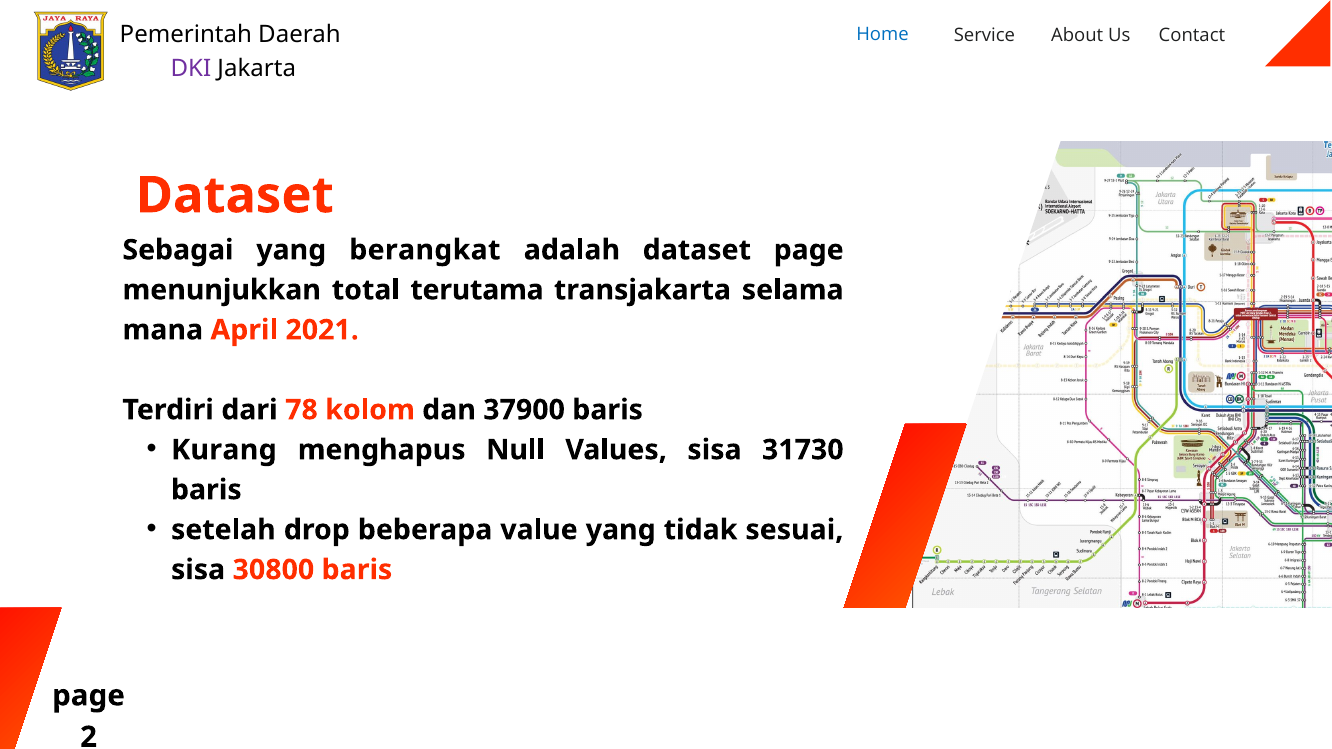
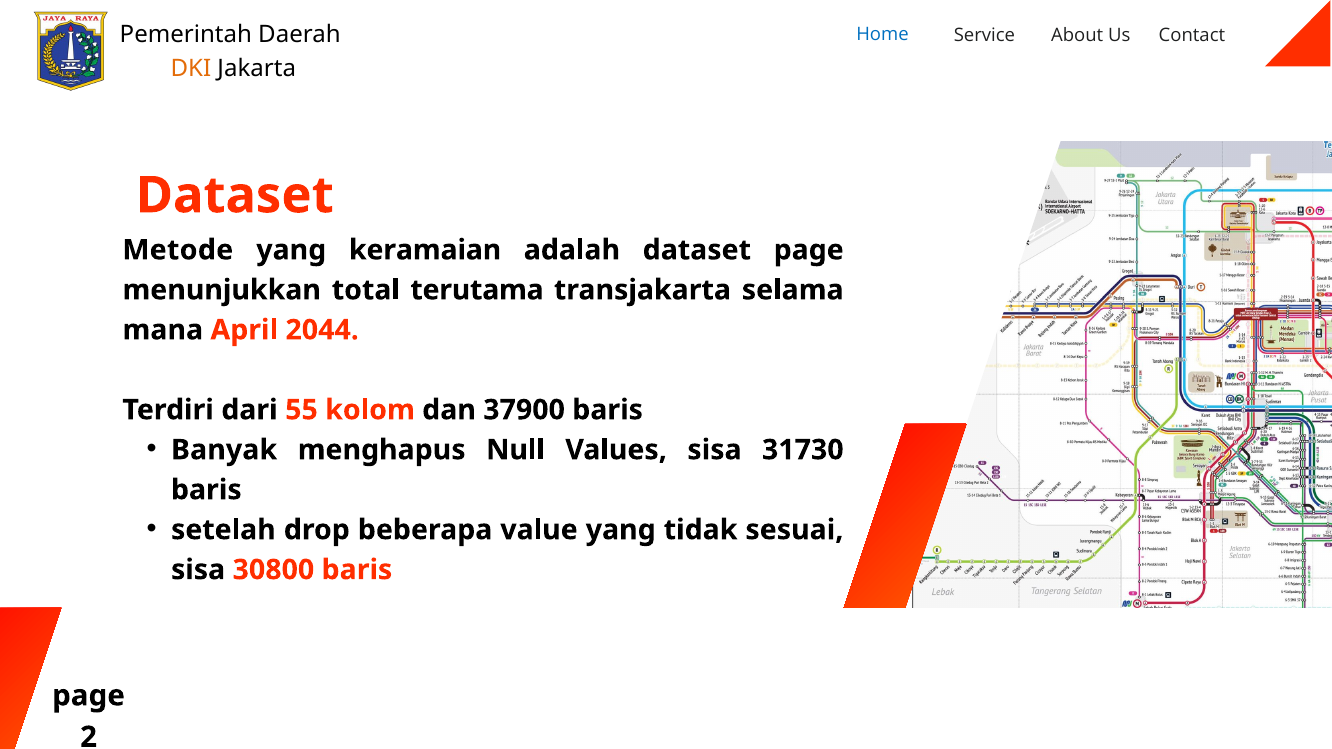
DKI colour: purple -> orange (191, 69)
Sebagai: Sebagai -> Metode (178, 250)
berangkat: berangkat -> keramaian (425, 250)
2021: 2021 -> 2044 (322, 330)
78: 78 -> 55 (301, 410)
Kurang: Kurang -> Banyak (224, 450)
